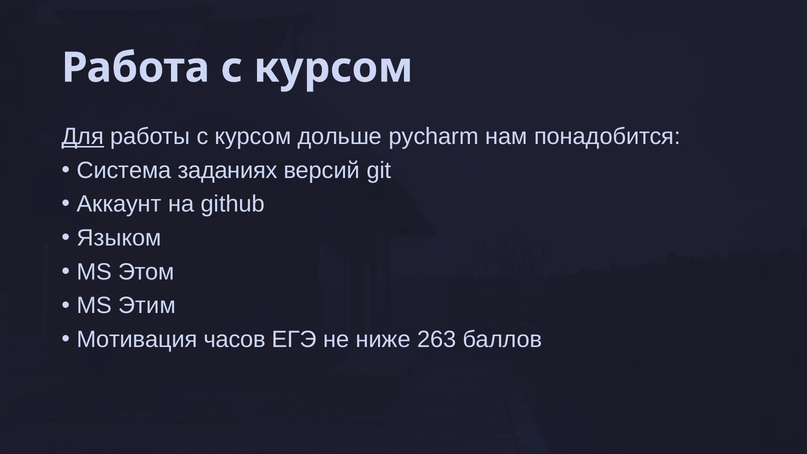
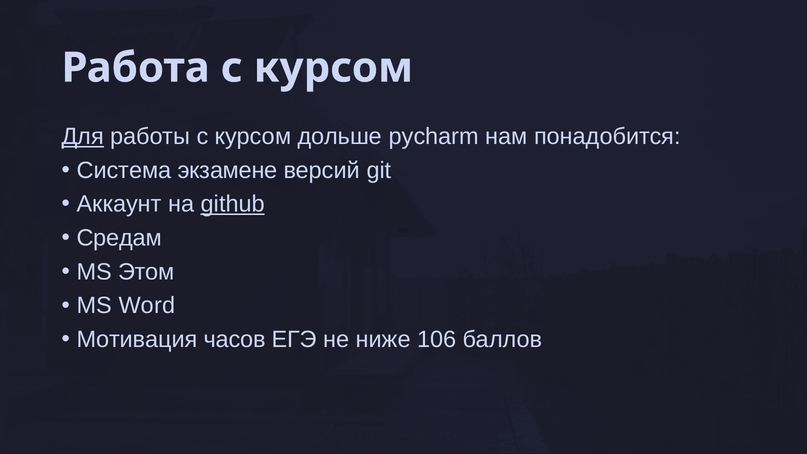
заданиях: заданиях -> экзамене (228, 170)
github underline: none -> present (233, 204)
Языком: Языком -> Средам (119, 238)
Этим: Этим -> Word (147, 306)
263: 263 -> 106 (437, 339)
